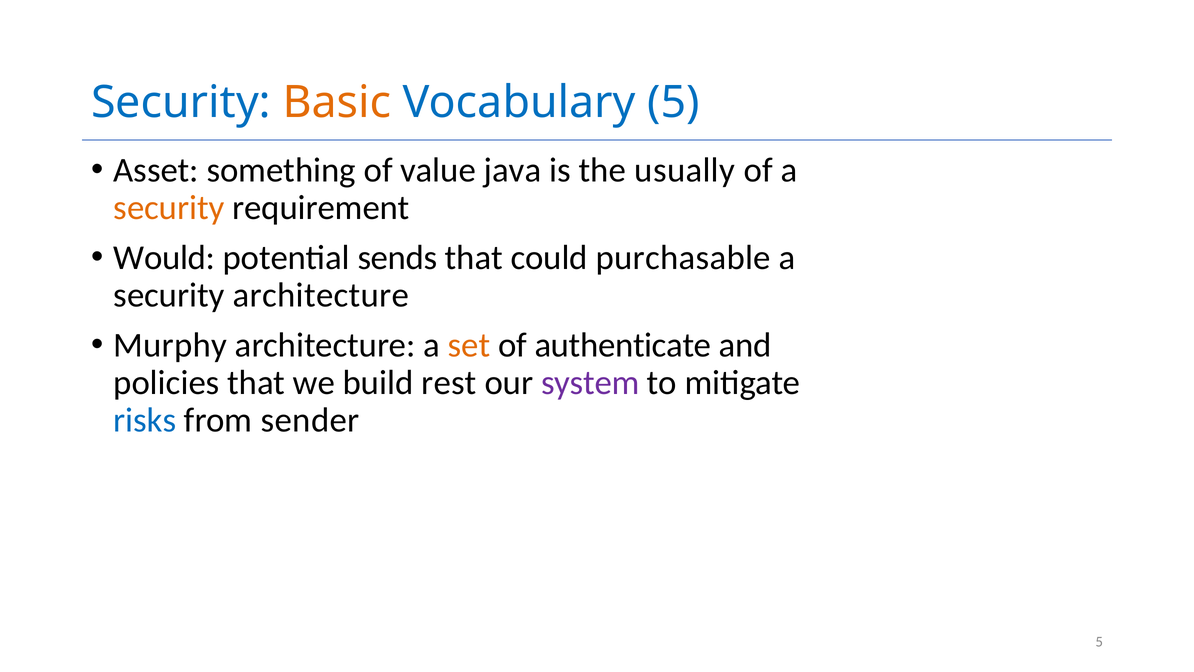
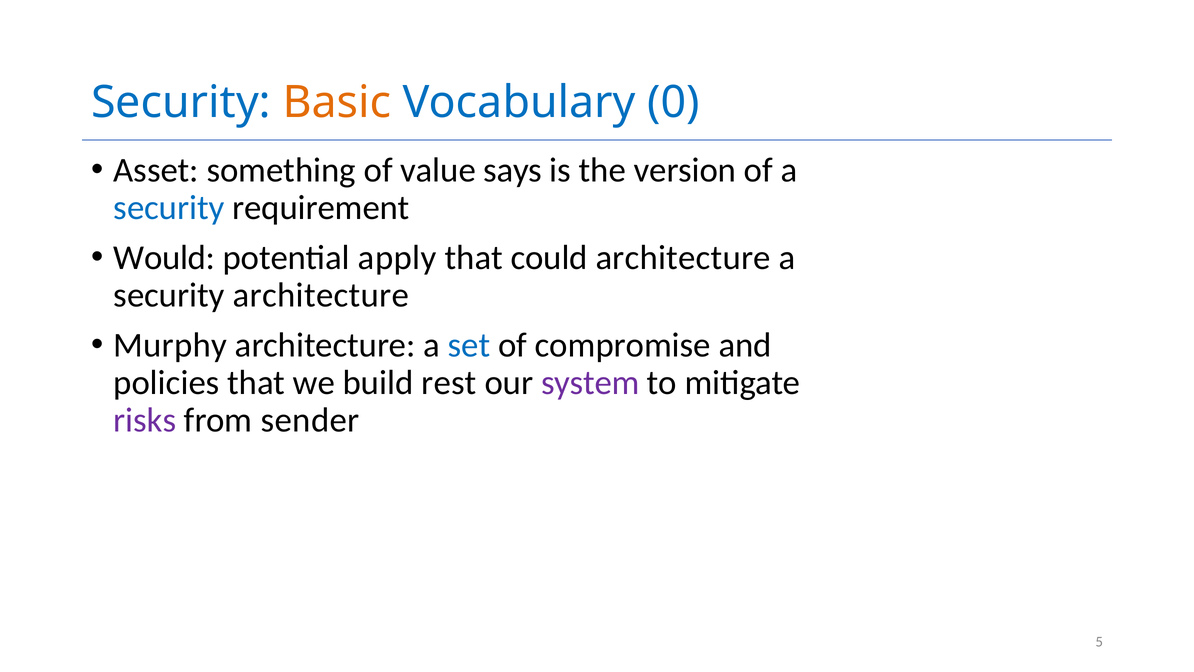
Vocabulary 5: 5 -> 0 (674, 103)
java: java -> says (513, 170)
usually: usually -> version (685, 170)
security colour: orange -> blue (169, 207)
sends: sends -> apply (397, 257)
could purchasable: purchasable -> architecture (683, 257)
set colour: orange -> blue (469, 345)
authenticate: authenticate -> compromise (623, 345)
risks colour: blue -> purple (145, 420)
